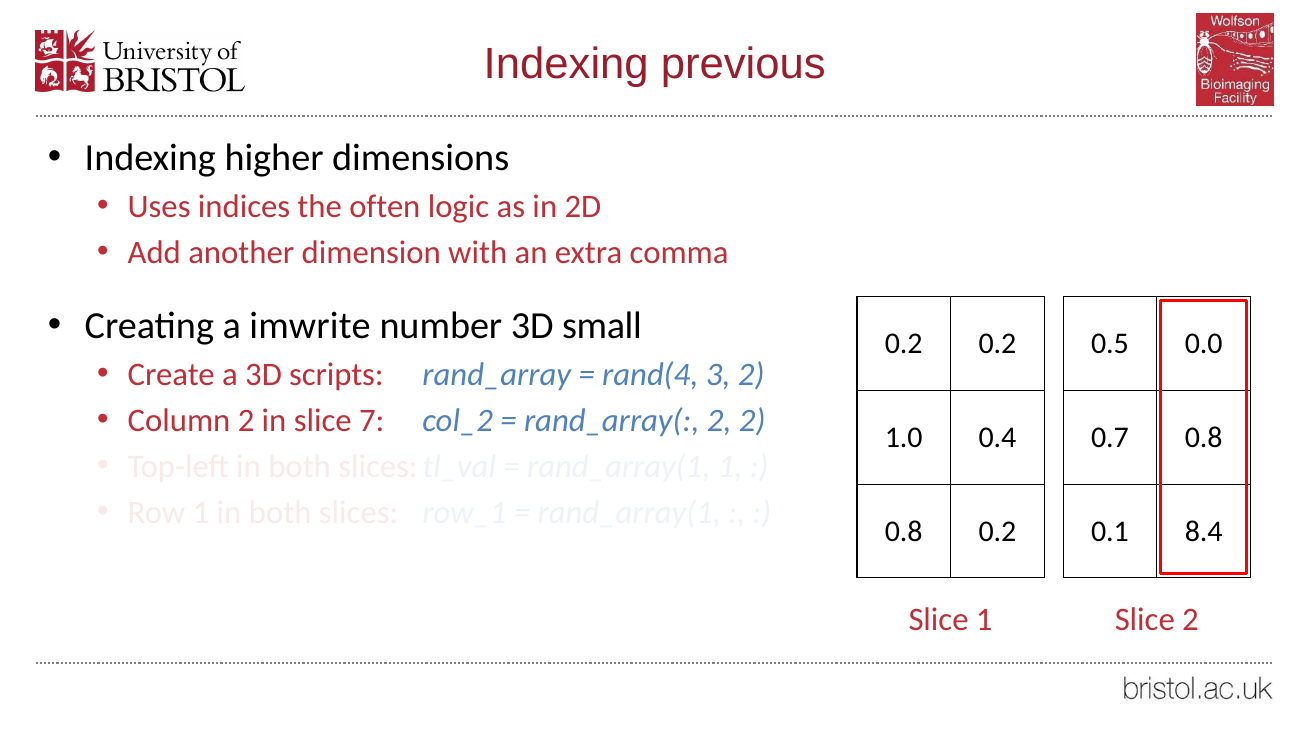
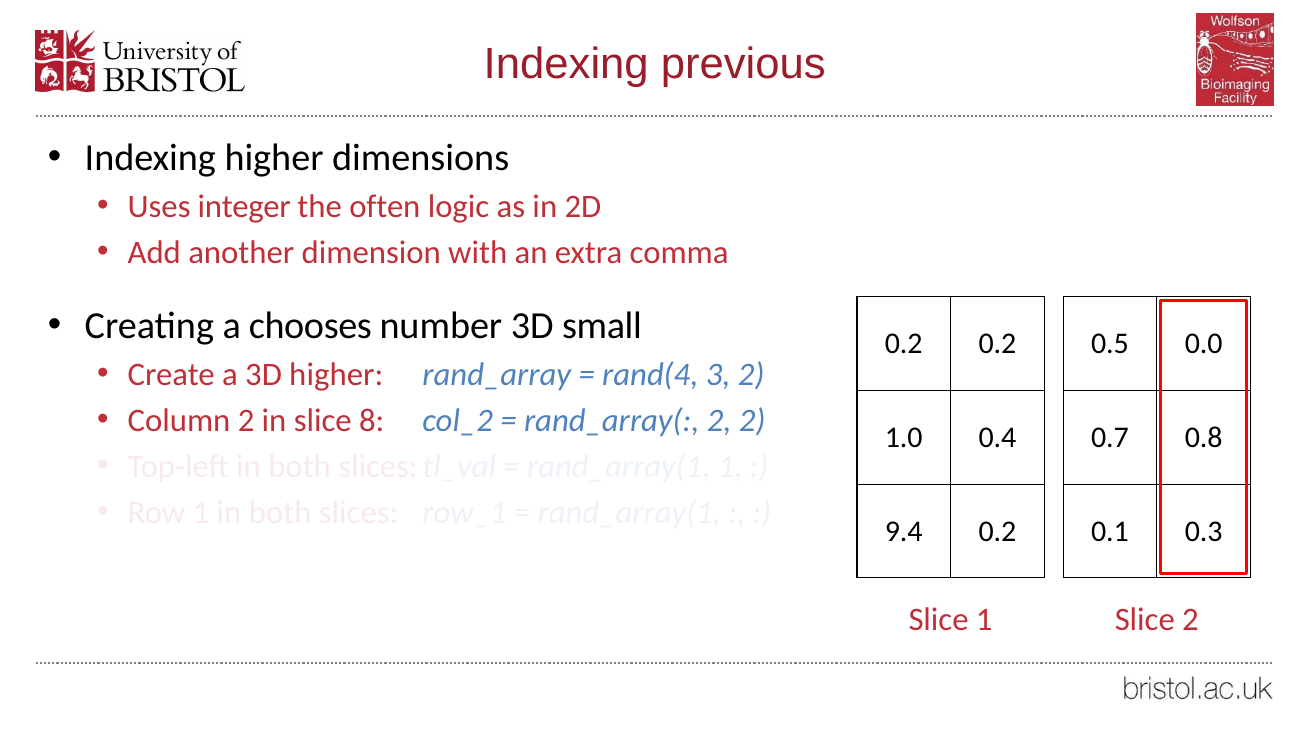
indices: indices -> integer (244, 207)
imwrite: imwrite -> chooses (310, 326)
3D scripts: scripts -> higher (336, 375)
7: 7 -> 8 (372, 421)
0.8: 0.8 -> 9.4 (904, 531)
8.4: 8.4 -> 0.3 (1204, 531)
